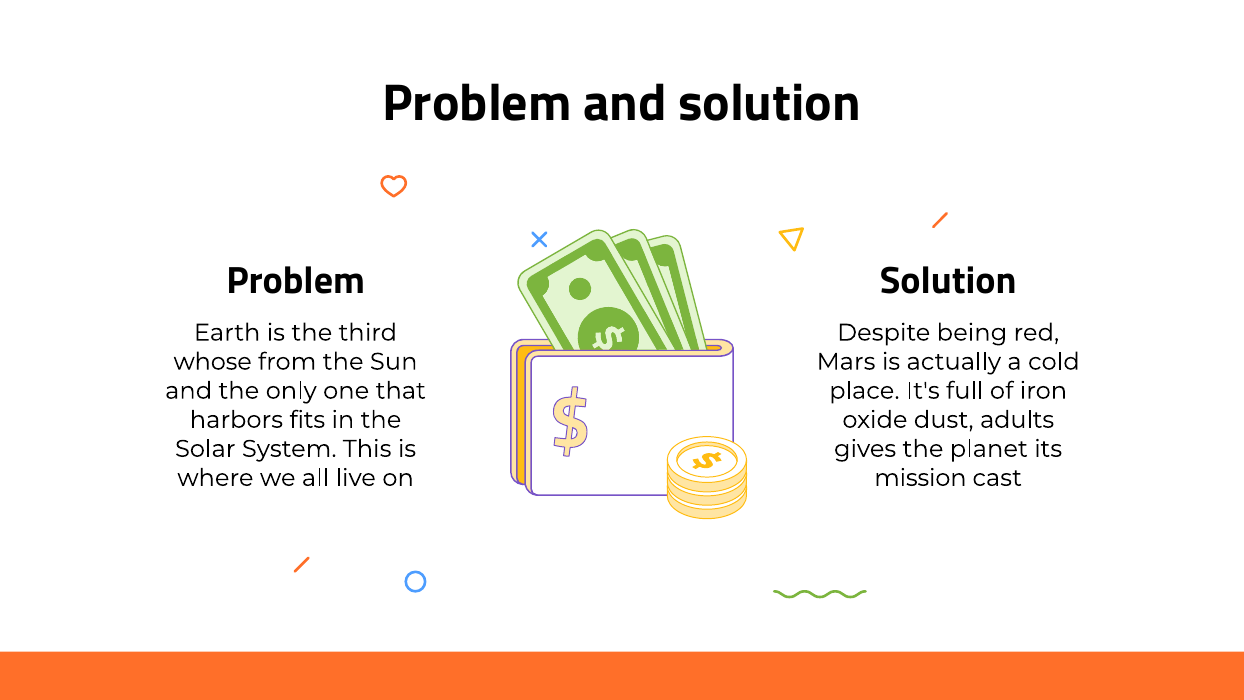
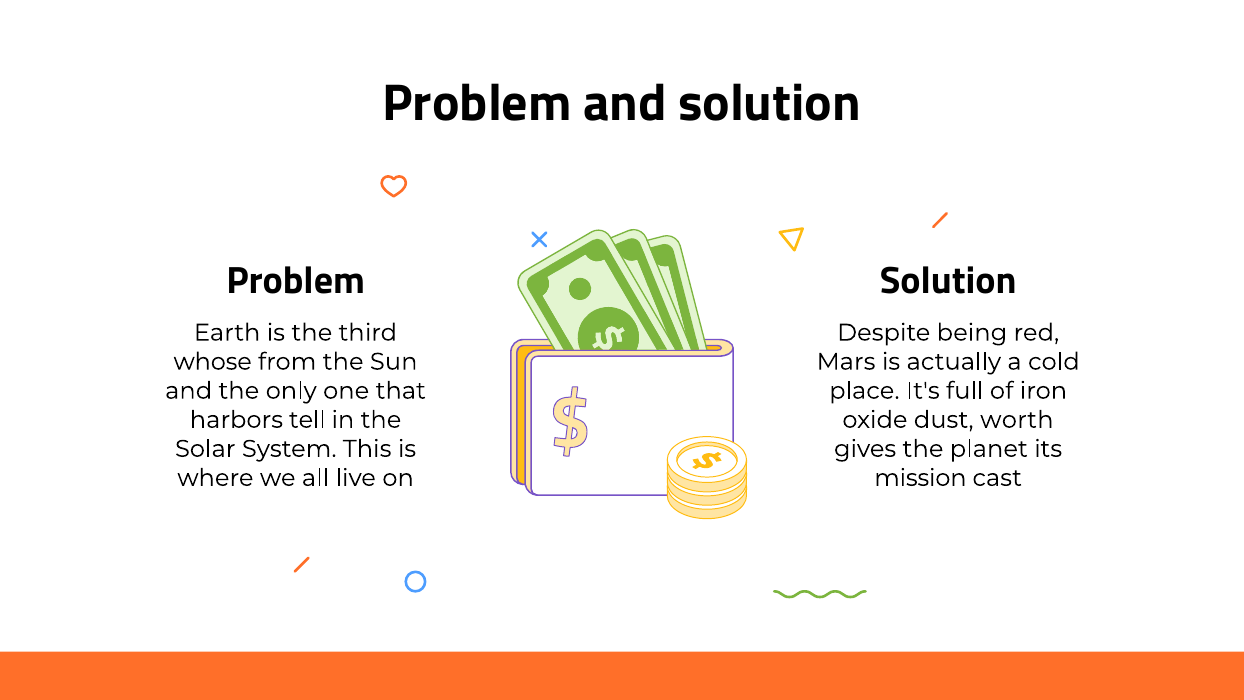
fits: fits -> tell (307, 420)
adults: adults -> worth (1017, 420)
